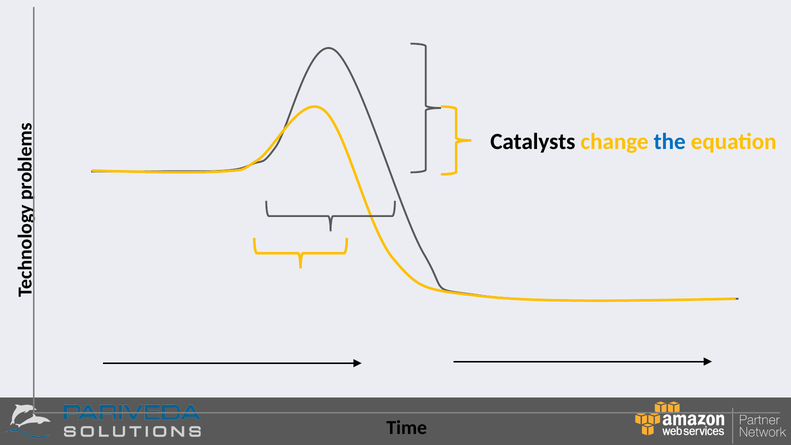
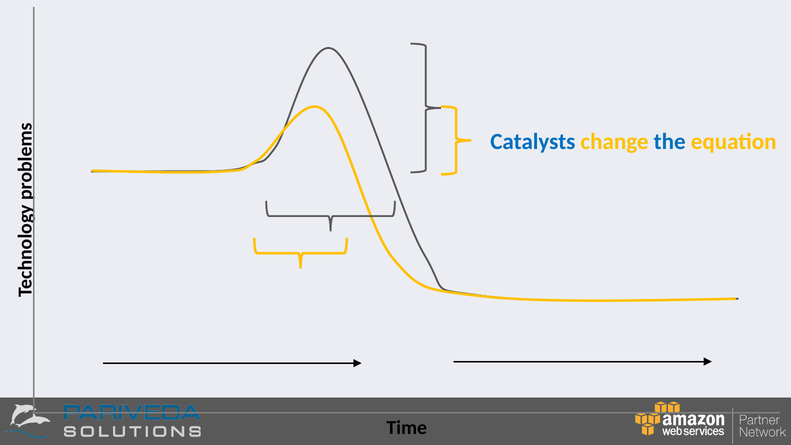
Catalysts colour: black -> blue (533, 142)
